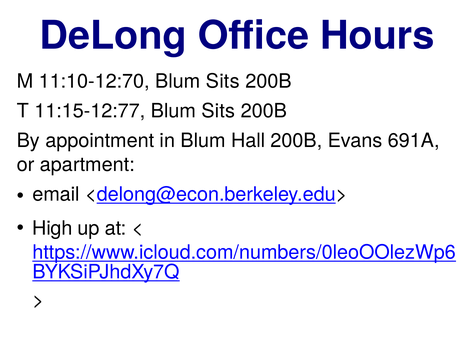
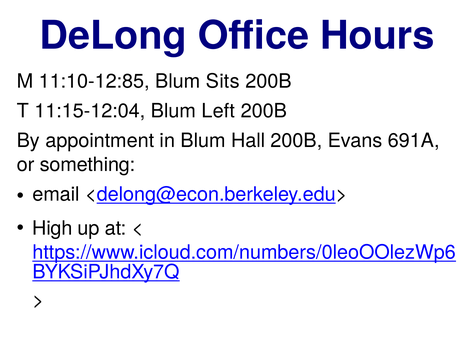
11:10-12:70: 11:10-12:70 -> 11:10-12:85 (94, 81)
11:15-12:77: 11:15-12:77 -> 11:15-12:04 (90, 111)
Sits: Sits -> Left (218, 111)
apartment: apartment -> something (88, 165)
